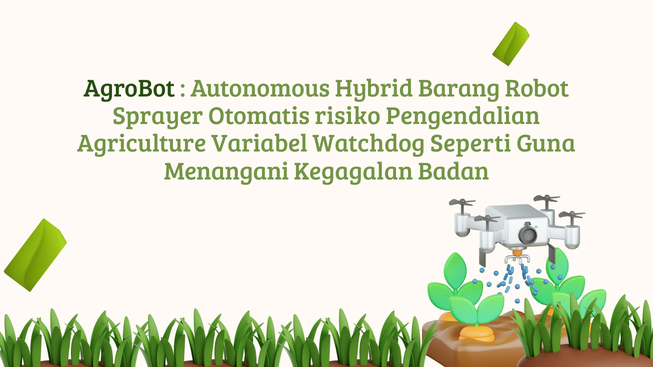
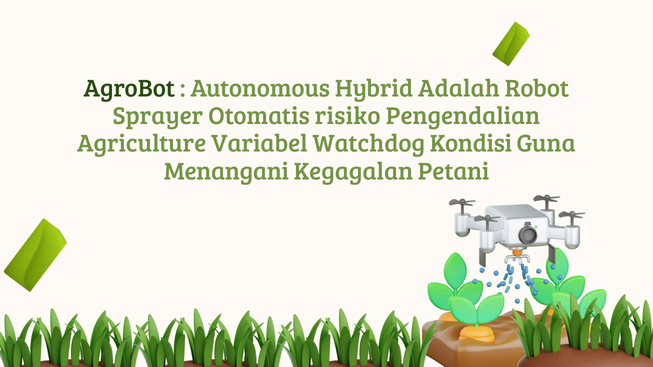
Barang: Barang -> Adalah (459, 88)
Seperti: Seperti -> Kondisi (471, 144)
Badan: Badan -> Petani (454, 172)
